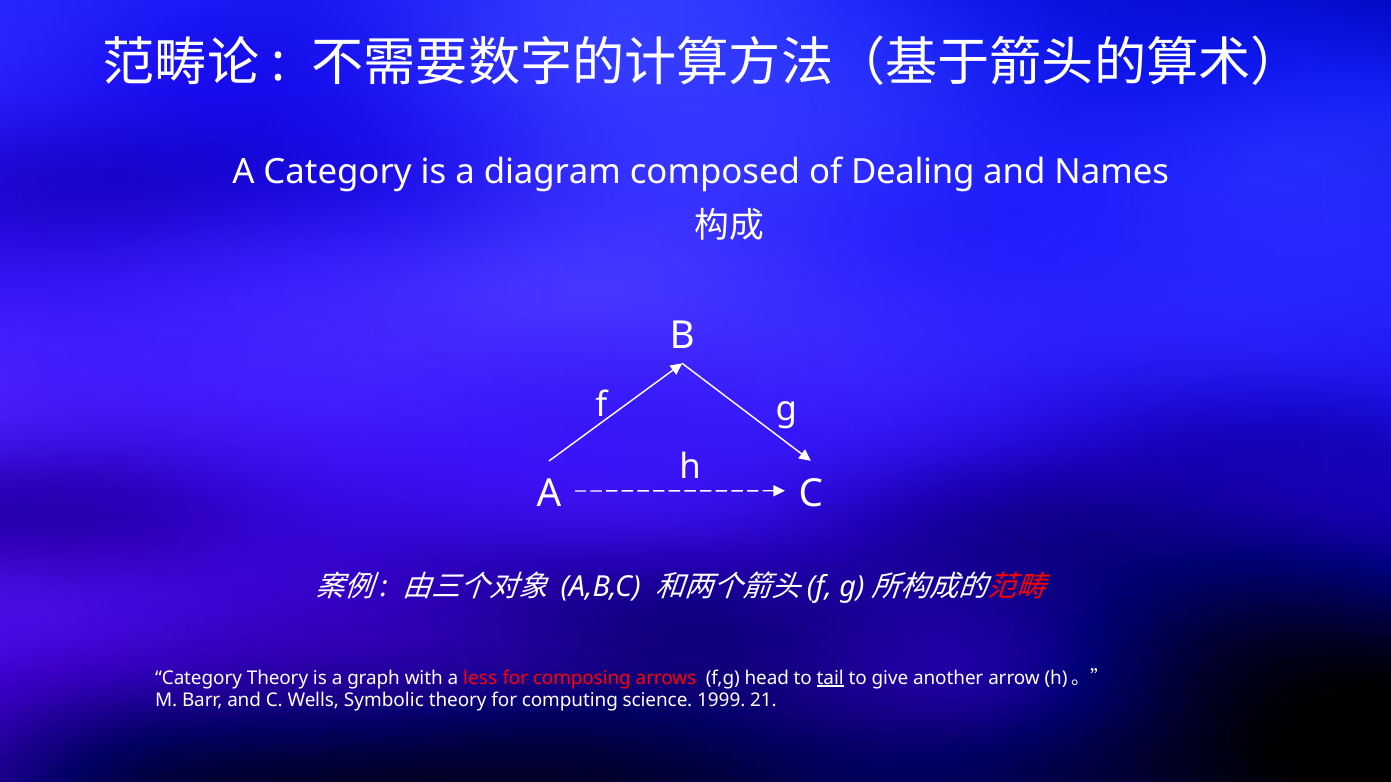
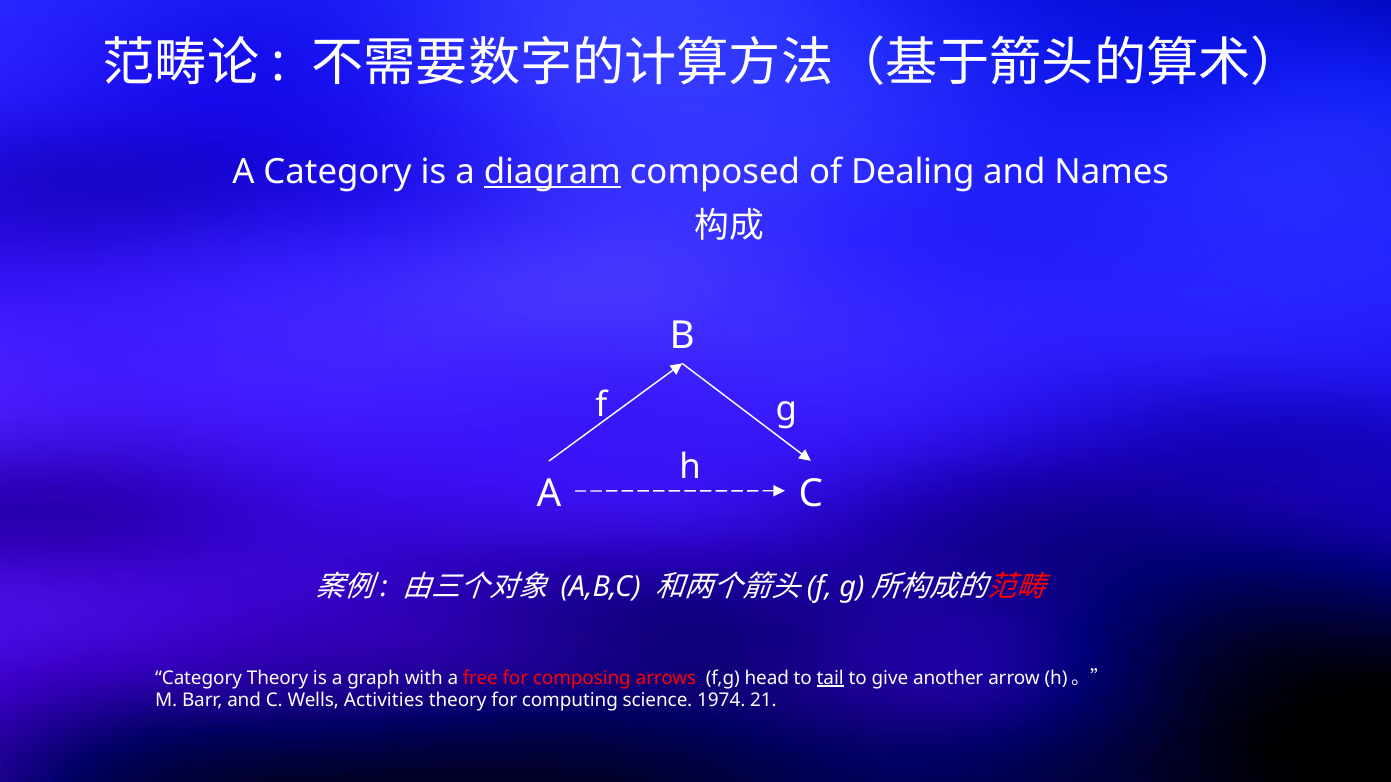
diagram underline: none -> present (552, 172)
less: less -> free (480, 678)
Symbolic: Symbolic -> Activities (384, 701)
1999: 1999 -> 1974 (721, 701)
